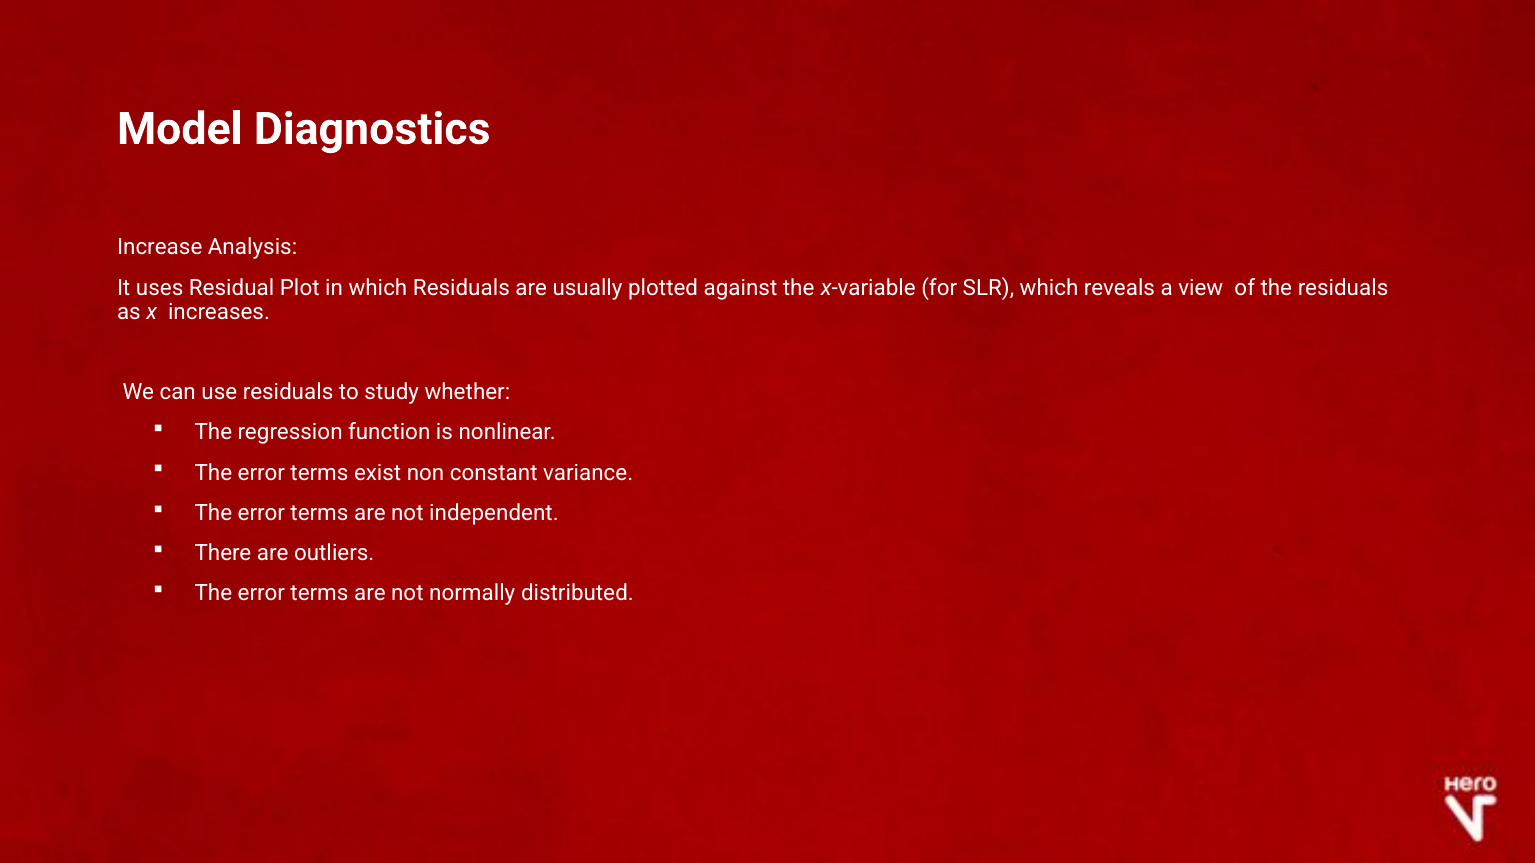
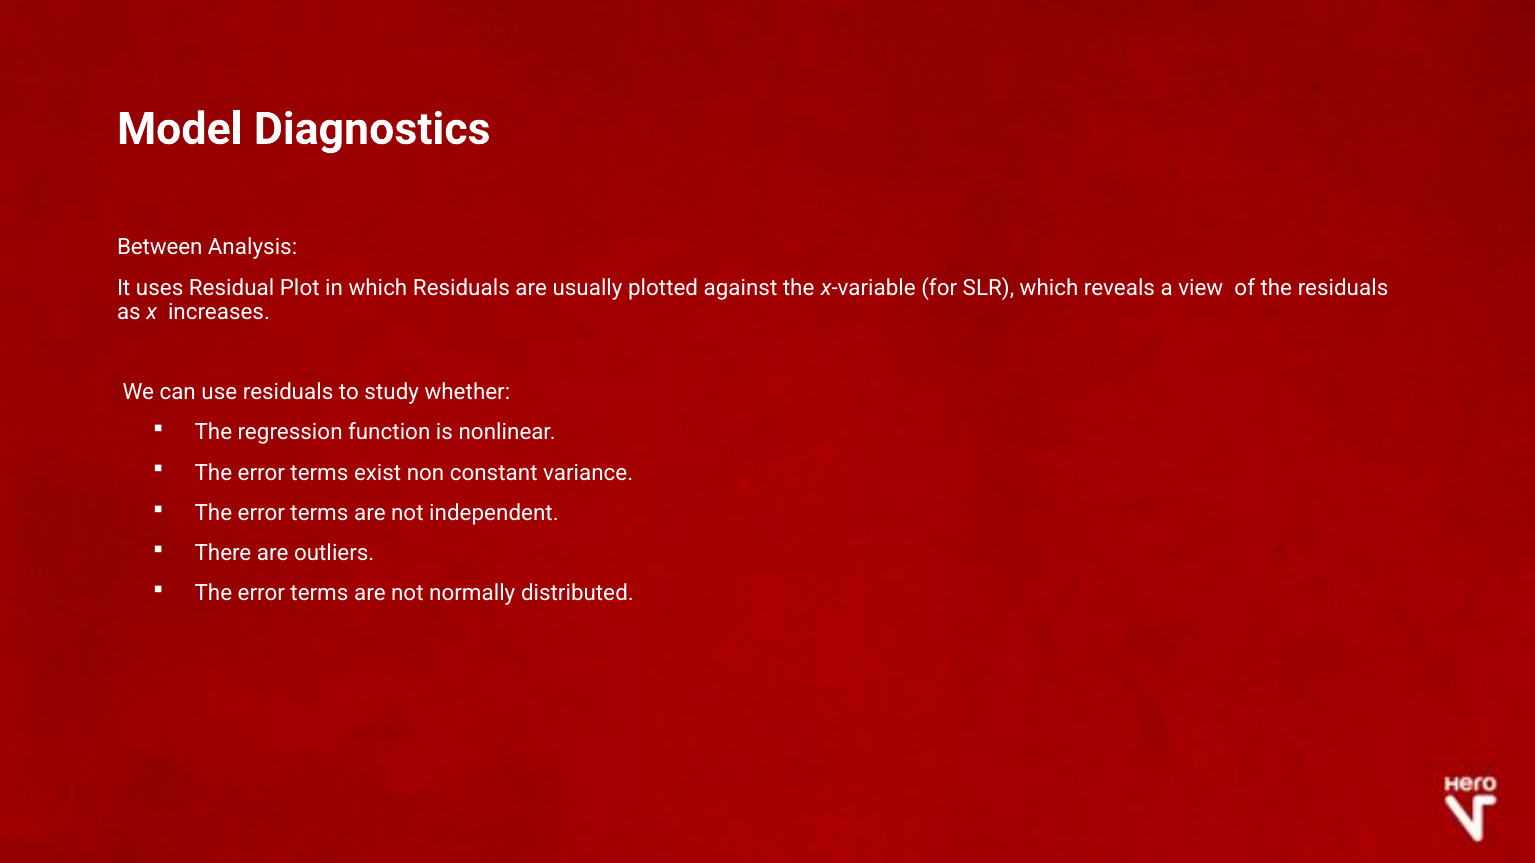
Increase: Increase -> Between (160, 248)
